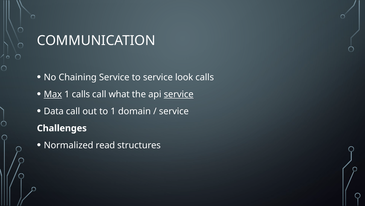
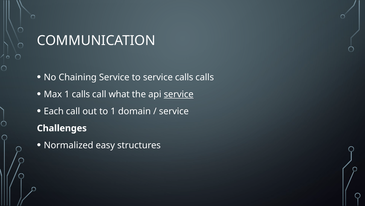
service look: look -> calls (184, 77)
Max underline: present -> none (53, 94)
Data: Data -> Each (54, 111)
read: read -> easy (105, 145)
